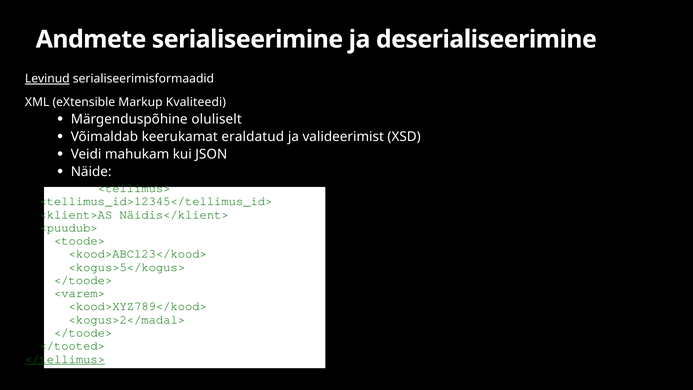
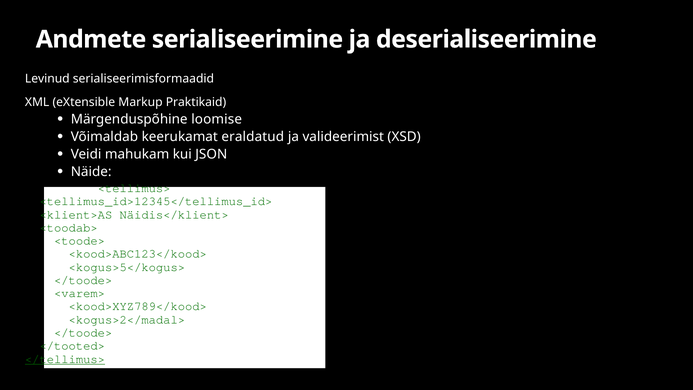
Levinud underline: present -> none (47, 79)
Kvaliteedi: Kvaliteedi -> Praktikaid (196, 102)
oluliselt: oluliselt -> loomise (217, 119)
<puudub>: <puudub> -> <toodab> (69, 228)
